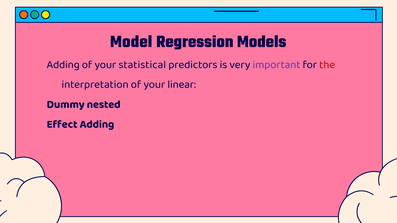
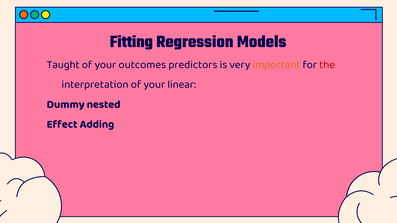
Model: Model -> Fitting (131, 41)
Adding: Adding -> Taught (63, 65)
statistical: statistical -> outcomes (142, 65)
important colour: purple -> orange (277, 65)
